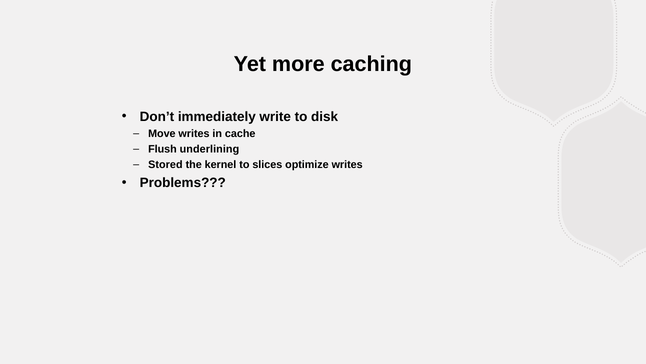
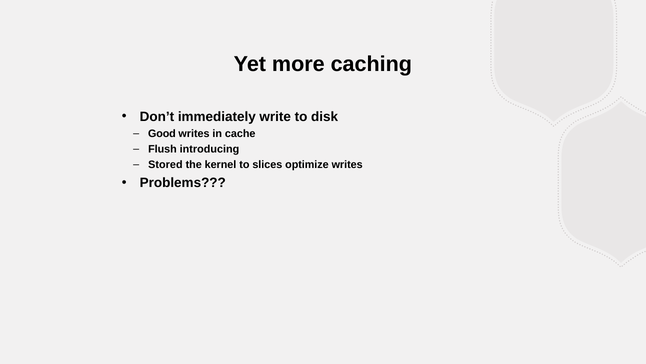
Move: Move -> Good (162, 133)
underlining: underlining -> introducing (209, 149)
